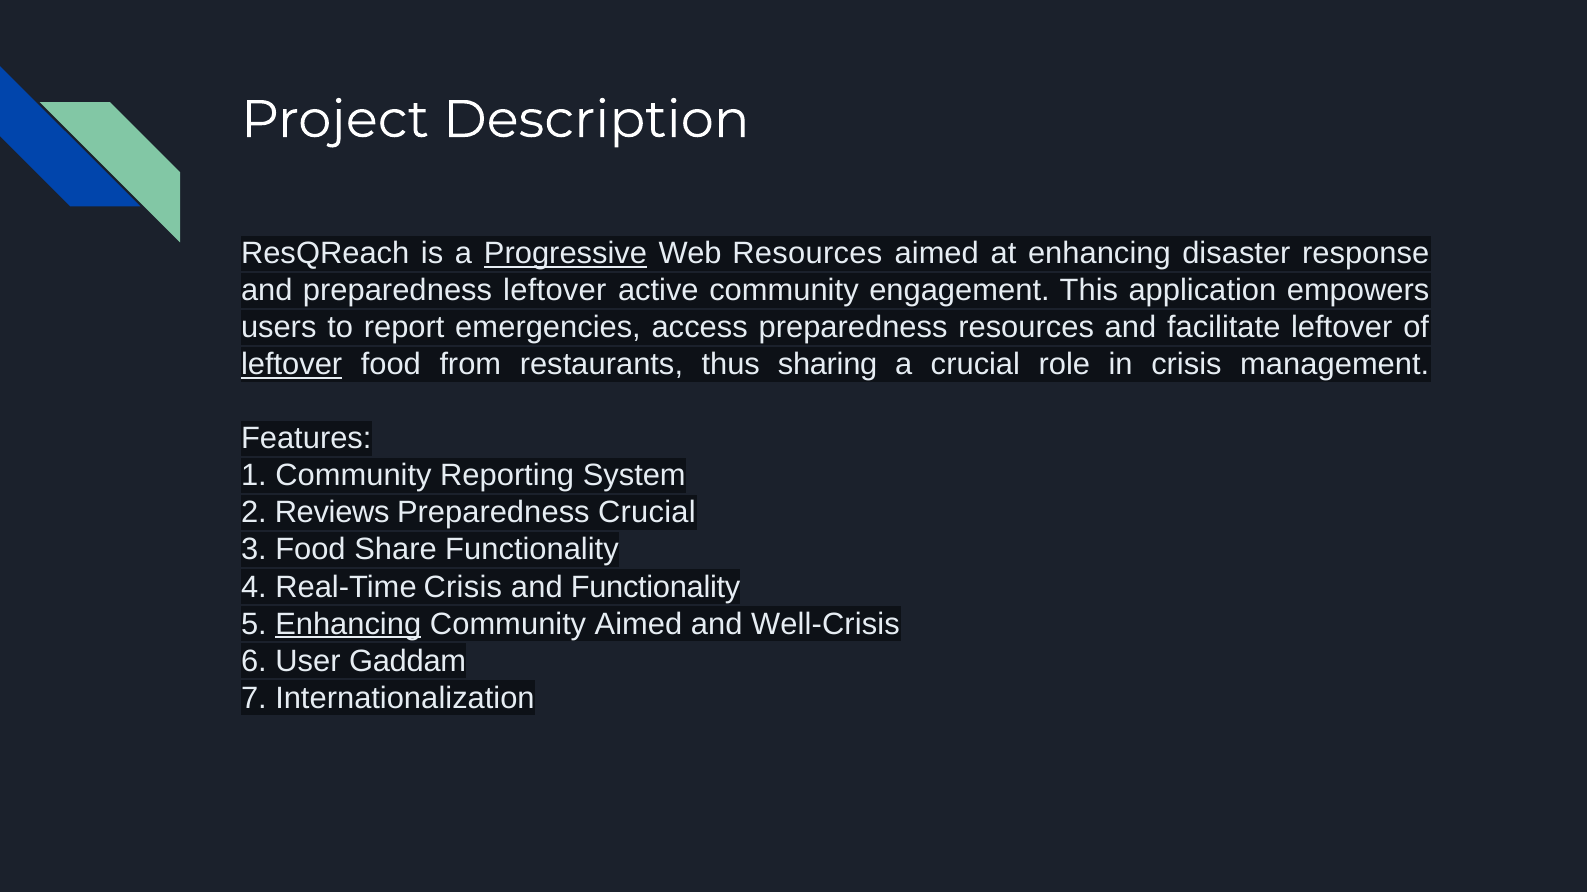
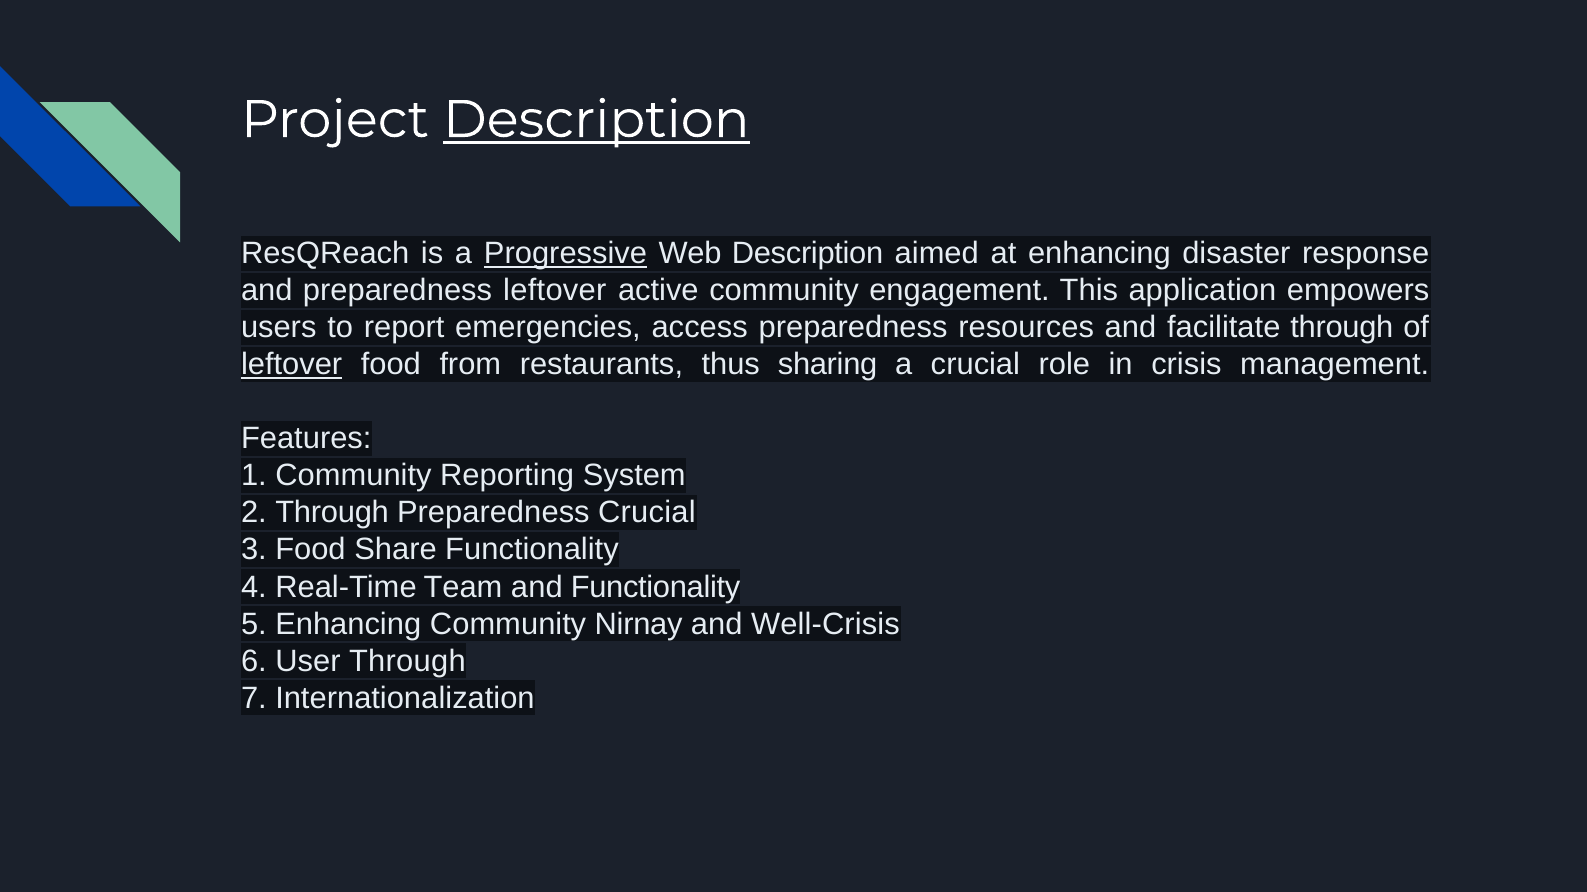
Description underline: none -> present (596, 120)
Web Resources: Resources -> Description (808, 254)
facilitate leftover: leftover -> through (1342, 328)
2 Reviews: Reviews -> Through (332, 513)
Real-Time Crisis: Crisis -> Team (463, 587)
Enhancing underline: present -> none (348, 624)
Community Aimed: Aimed -> Nirnay (639, 624)
User Gaddam: Gaddam -> Through (407, 661)
